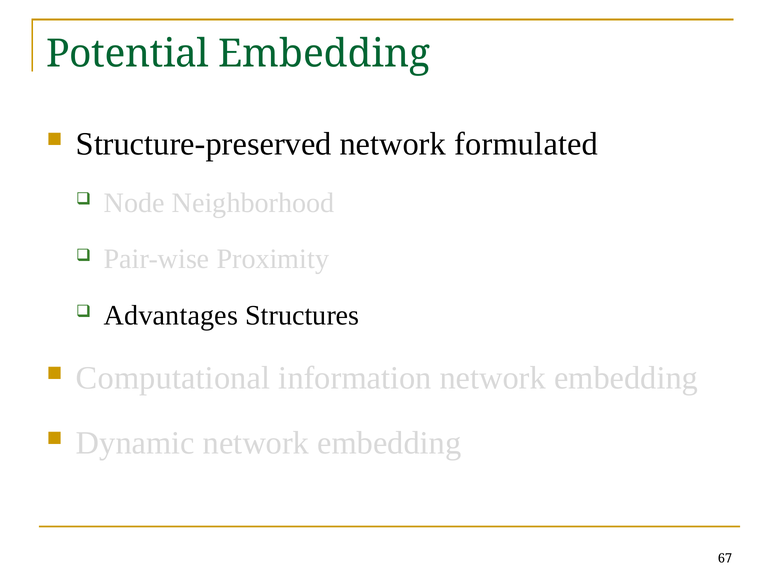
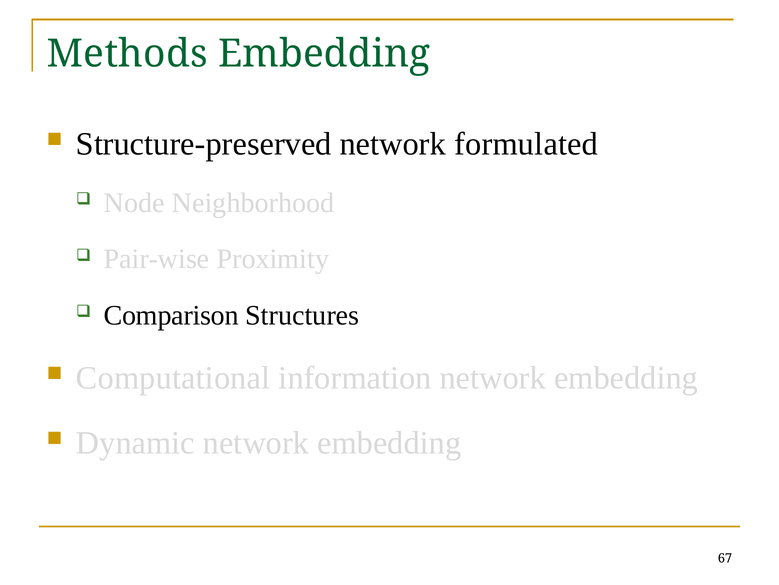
Potential: Potential -> Methods (127, 54)
Advantages: Advantages -> Comparison (171, 315)
